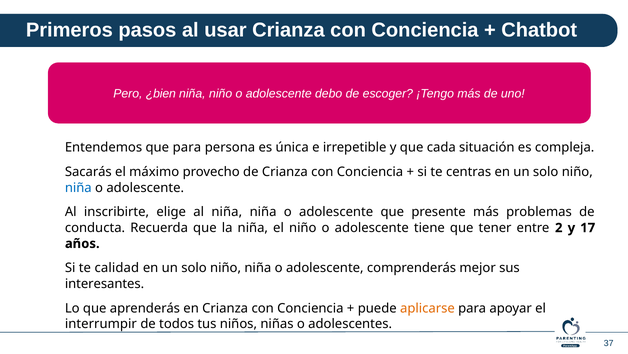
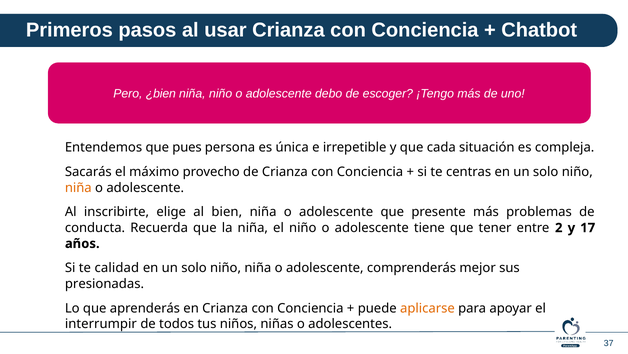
que para: para -> pues (187, 147)
niña colour: blue -> orange (78, 187)
al niña: niña -> bien (227, 212)
interesantes: interesantes -> presionadas (104, 283)
